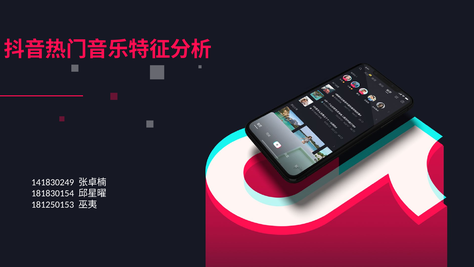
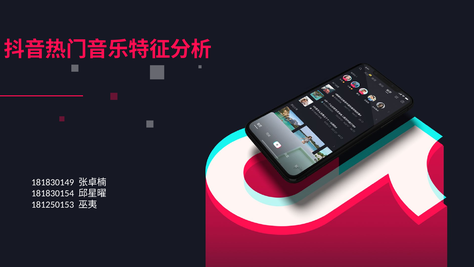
141830249: 141830249 -> 181830149 (53, 182)
